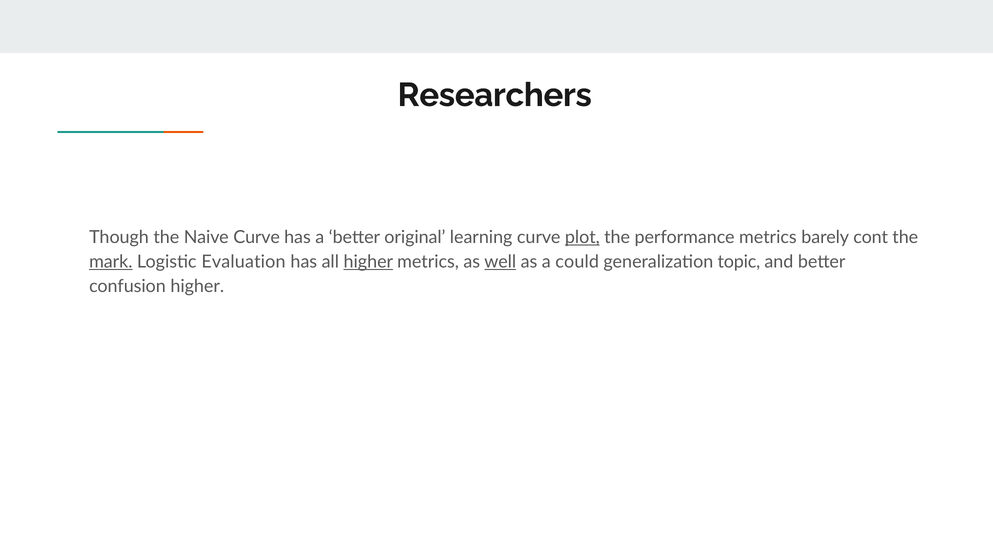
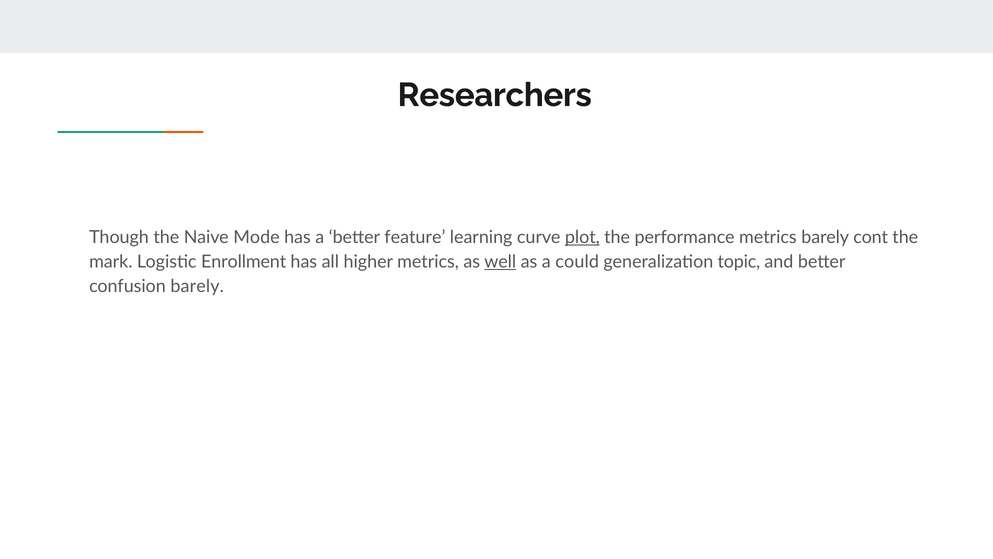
Naive Curve: Curve -> Mode (257, 237)
original: original -> feature (415, 237)
mark underline: present -> none (111, 262)
Evaluation: Evaluation -> Enrollment (244, 262)
higher underline: present -> none (368, 262)
confusion higher: higher -> barely (197, 286)
